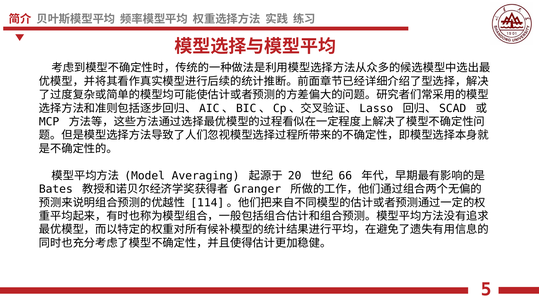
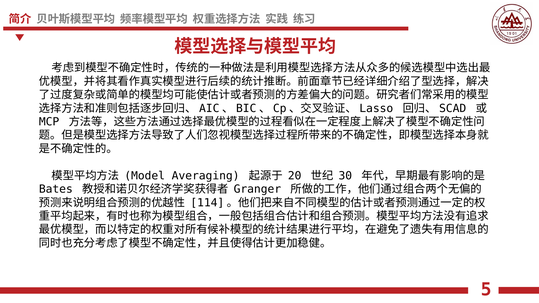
66: 66 -> 30 (345, 176)
